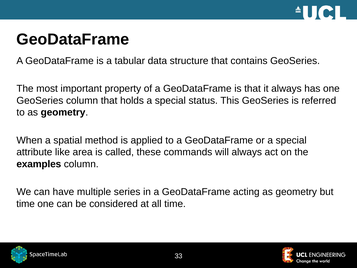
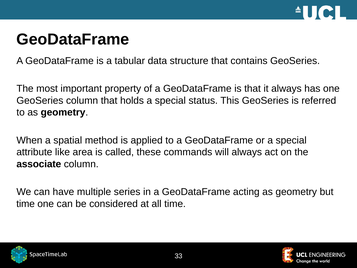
examples: examples -> associate (39, 164)
